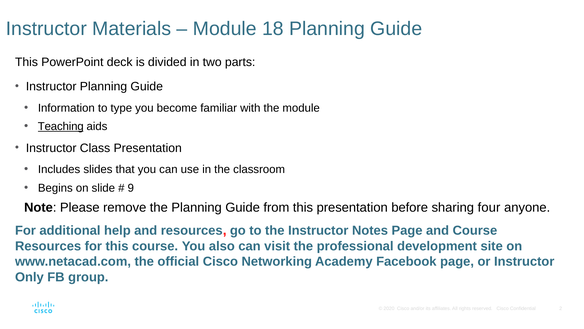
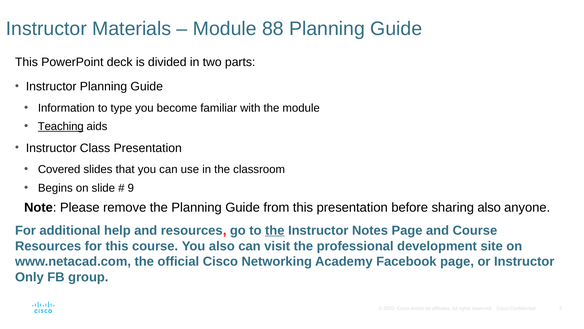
18: 18 -> 88 (273, 29)
Includes: Includes -> Covered (59, 169)
sharing four: four -> also (489, 207)
the underline: none -> present (275, 230)
